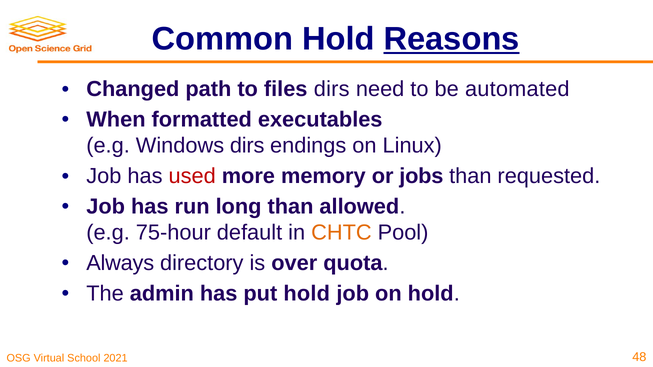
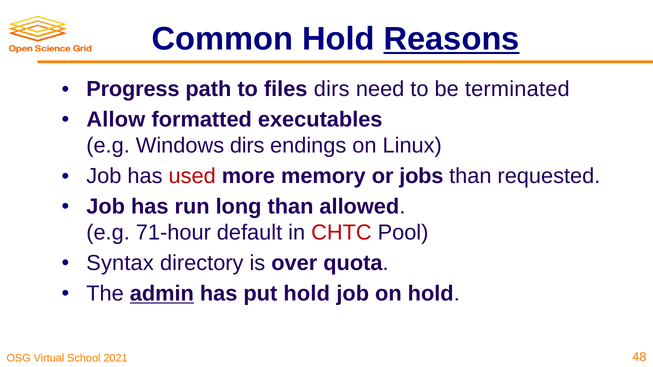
Changed: Changed -> Progress (133, 89)
automated: automated -> terminated (517, 89)
When: When -> Allow (116, 120)
75-hour: 75-hour -> 71-hour (173, 233)
CHTC colour: orange -> red (341, 233)
Always: Always -> Syntax (120, 263)
admin underline: none -> present (162, 294)
